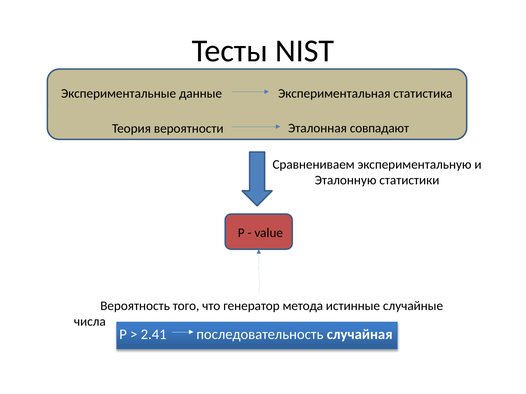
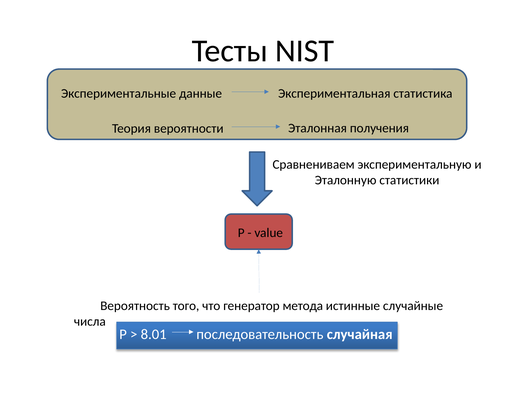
совпадают: совпадают -> получения (379, 128)
2.41: 2.41 -> 8.01 (154, 335)
